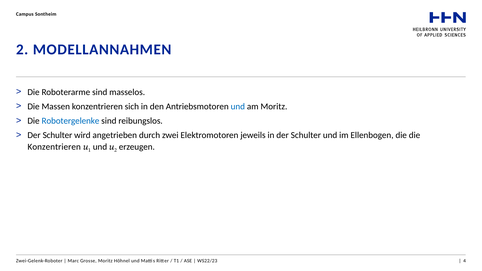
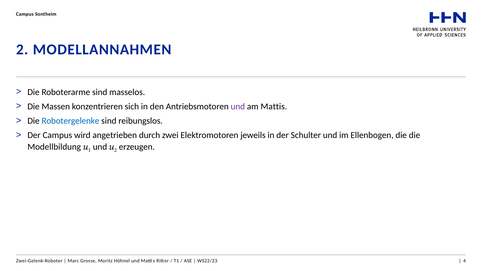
und colour: blue -> purple (238, 107)
am Moritz: Moritz -> Mattis (274, 107)
Schulter: Schulter -> Campus (57, 135)
Konzentrieren: Konzentrieren -> Modellbildung (54, 147)
